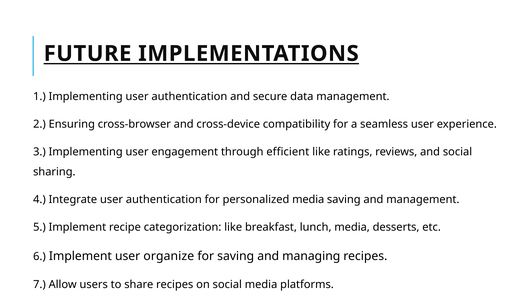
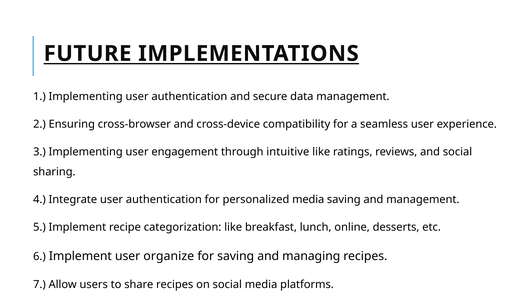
efficient: efficient -> intuitive (288, 152)
lunch media: media -> online (352, 227)
